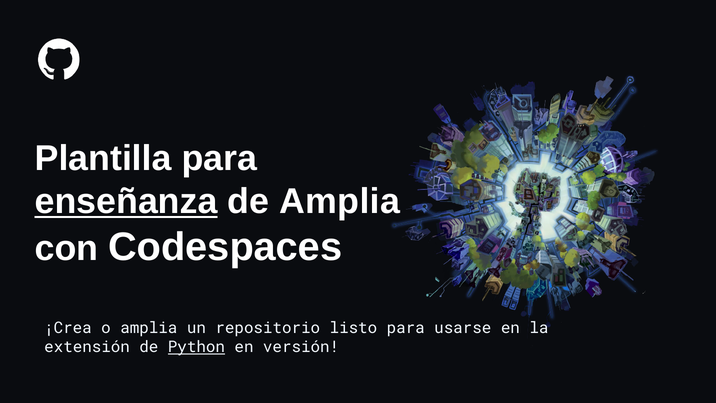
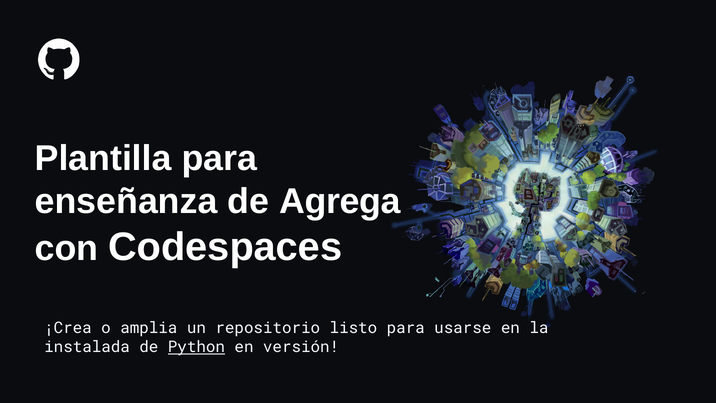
enseñanza underline: present -> none (126, 201)
de Amplia: Amplia -> Agrega (340, 201)
extensión: extensión -> instalada (87, 347)
